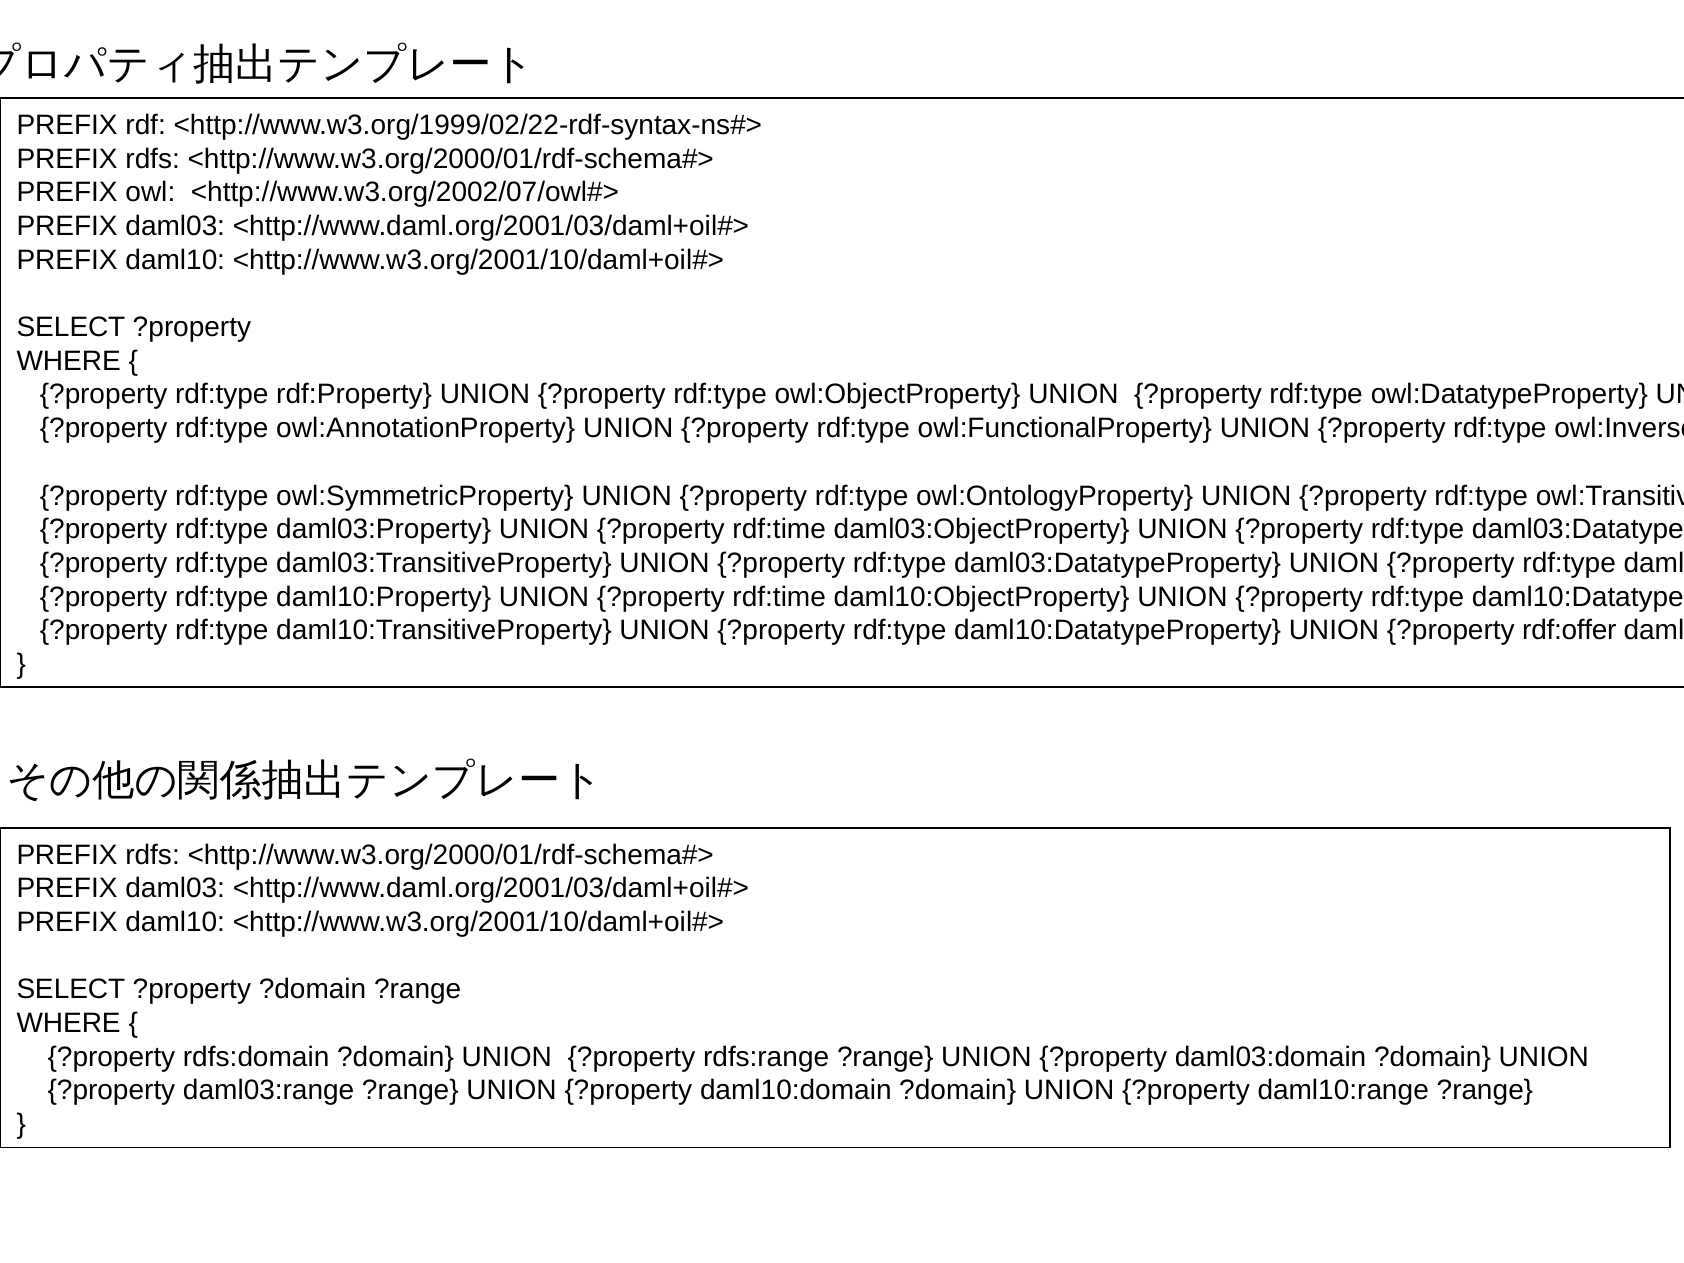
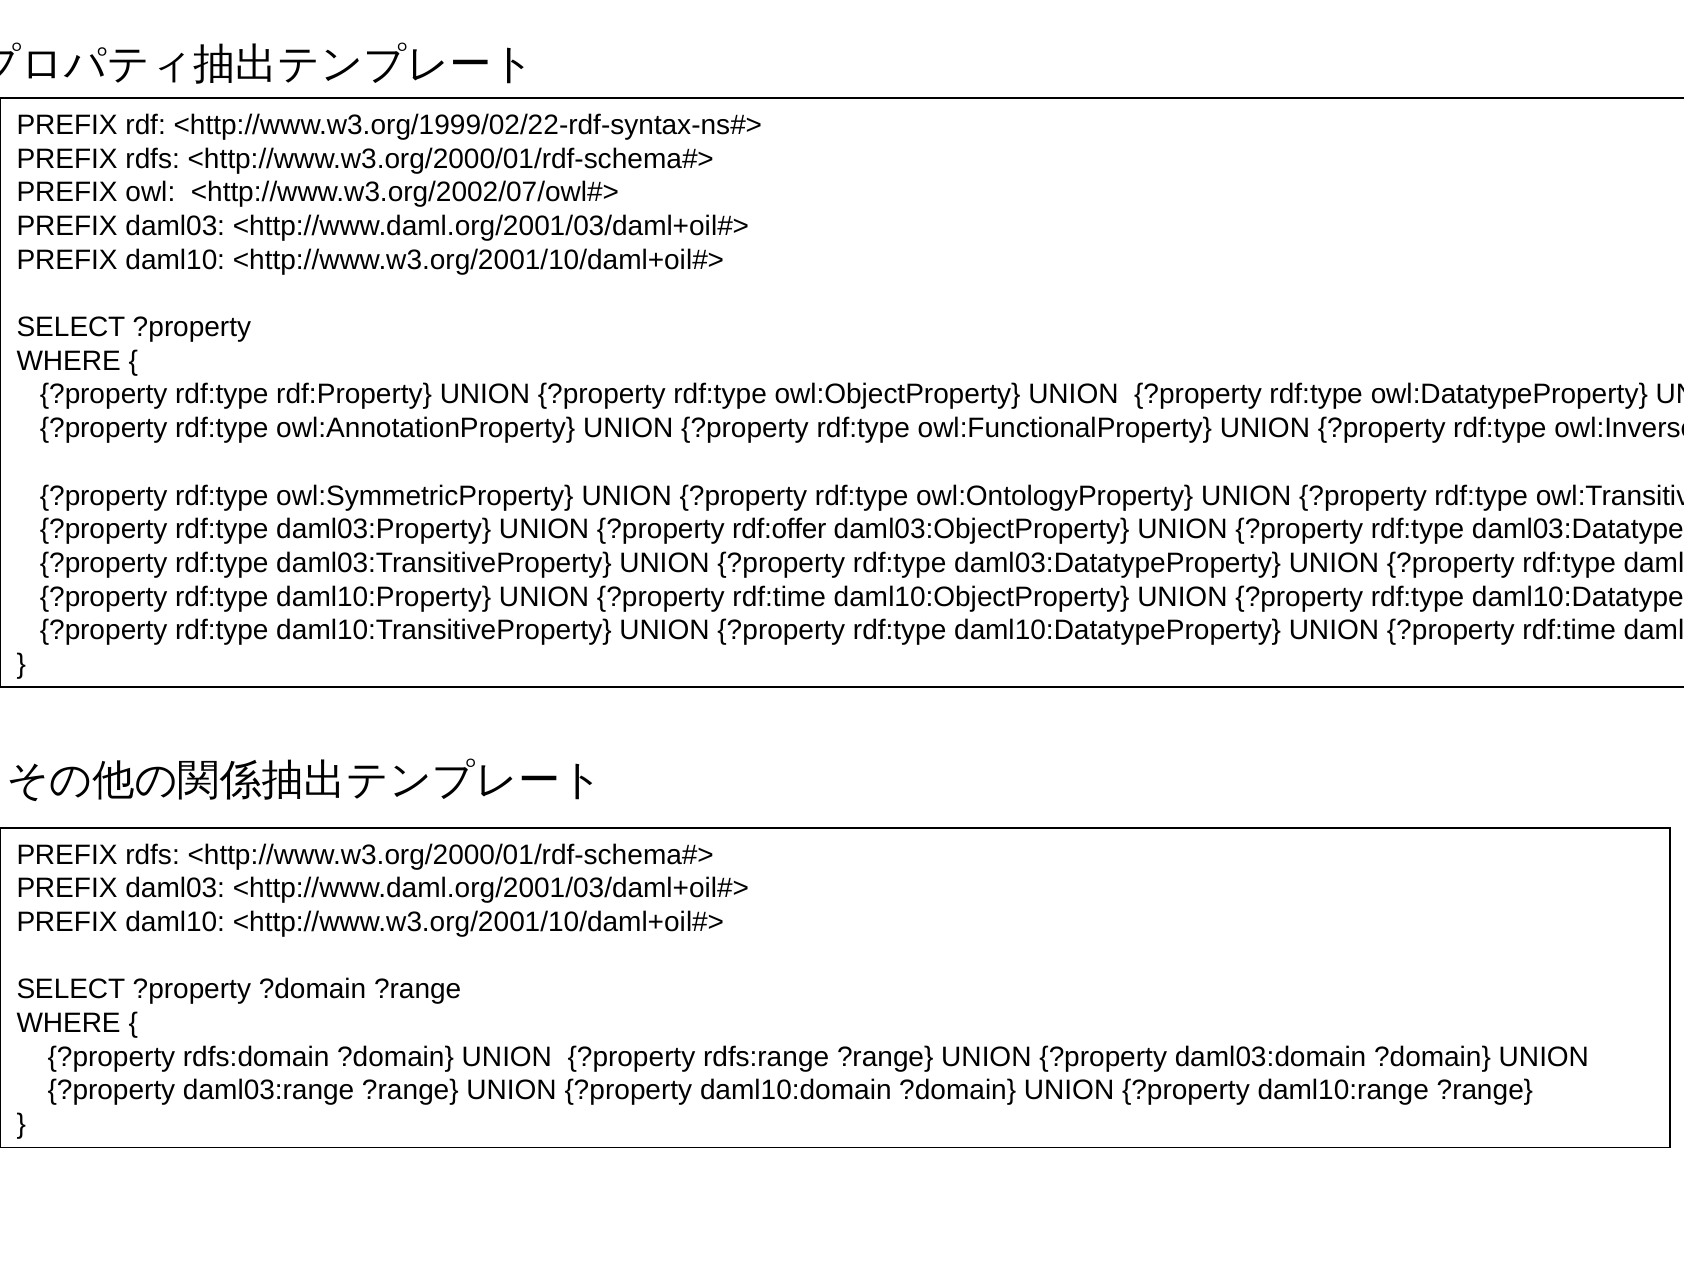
daml03:Property UNION ?property rdf:time: rdf:time -> rdf:offer (779, 529)
daml10:DatatypeProperty UNION ?property rdf:offer: rdf:offer -> rdf:time (1569, 630)
